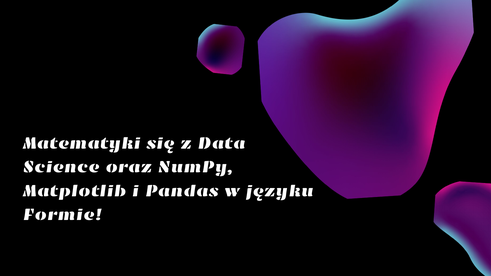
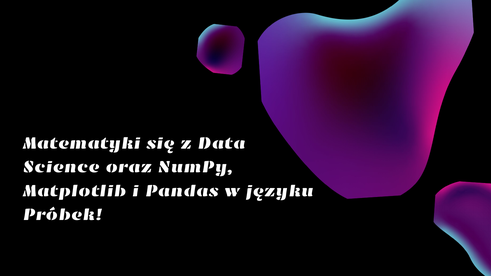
Formie: Formie -> Próbek (63, 215)
